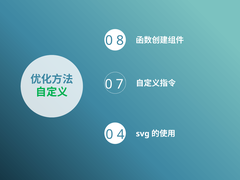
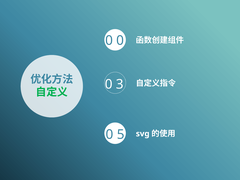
0 8: 8 -> 0 (120, 41)
7: 7 -> 3 (120, 84)
4: 4 -> 5 (121, 134)
